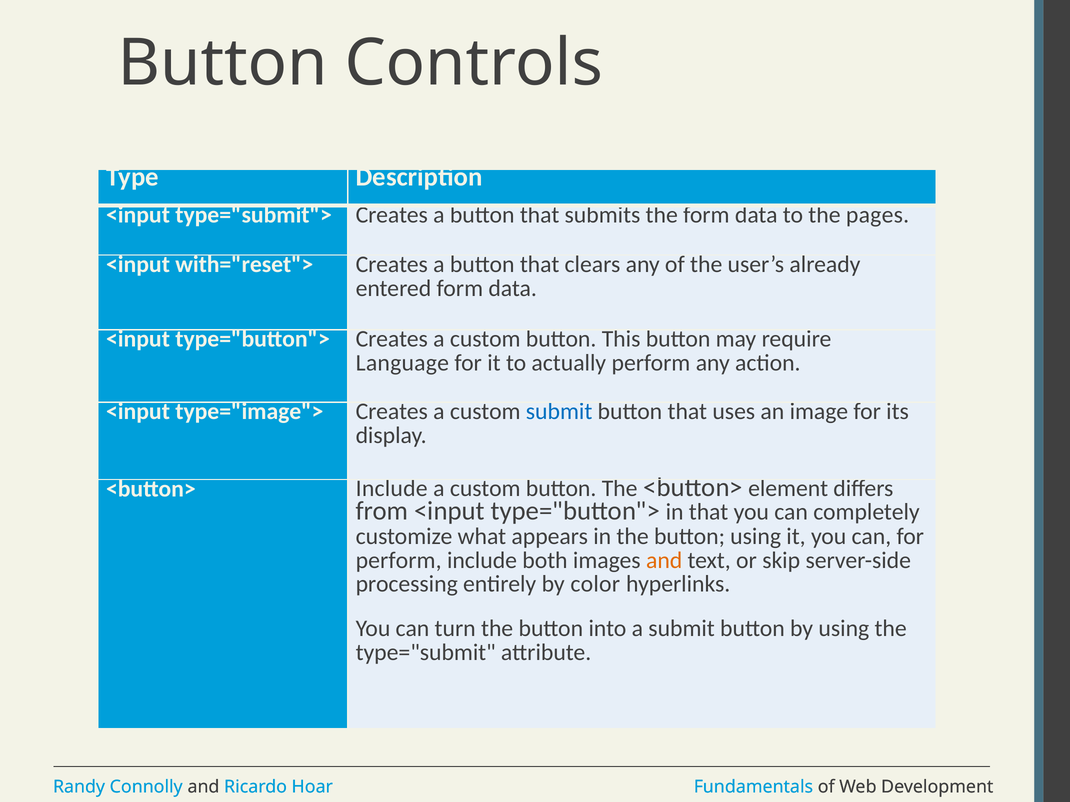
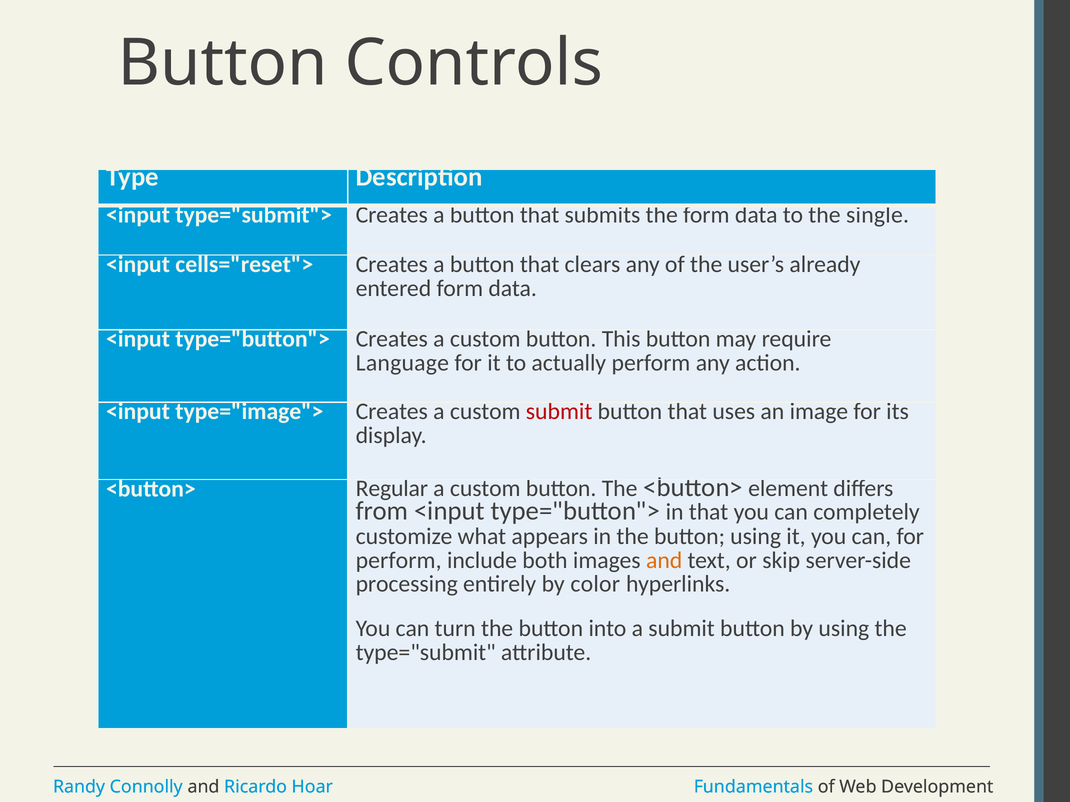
pages: pages -> single (878, 215)
with="reset">: with="reset"> -> cells="reset"> (244, 265)
submit colour: blue -> red (559, 412)
<button> Include: Include -> Regular (392, 489)
